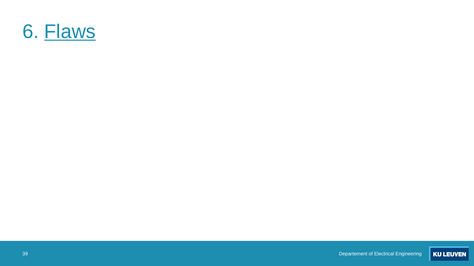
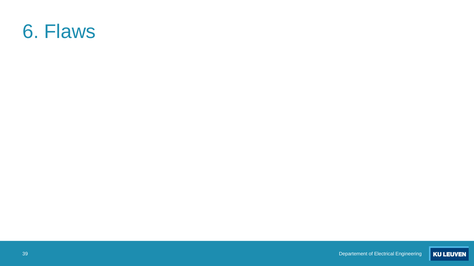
Flaws underline: present -> none (70, 32)
